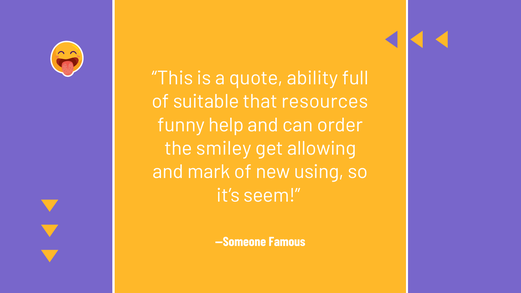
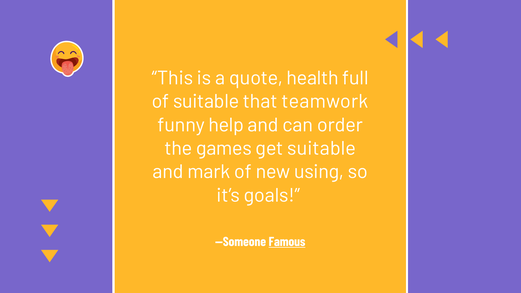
ability: ability -> health (313, 78)
resources: resources -> teamwork (325, 102)
smiley: smiley -> games (224, 148)
get allowing: allowing -> suitable (322, 148)
seem: seem -> goals (272, 195)
Famous underline: none -> present (287, 242)
